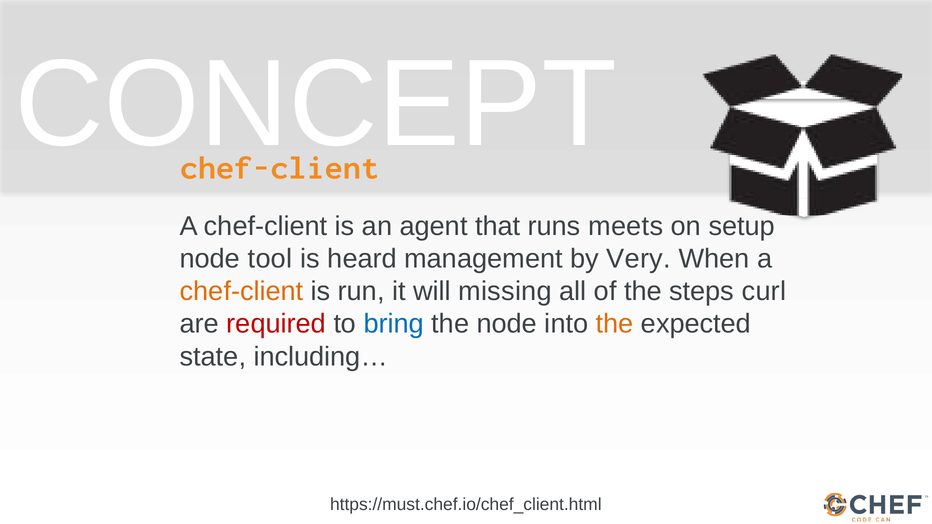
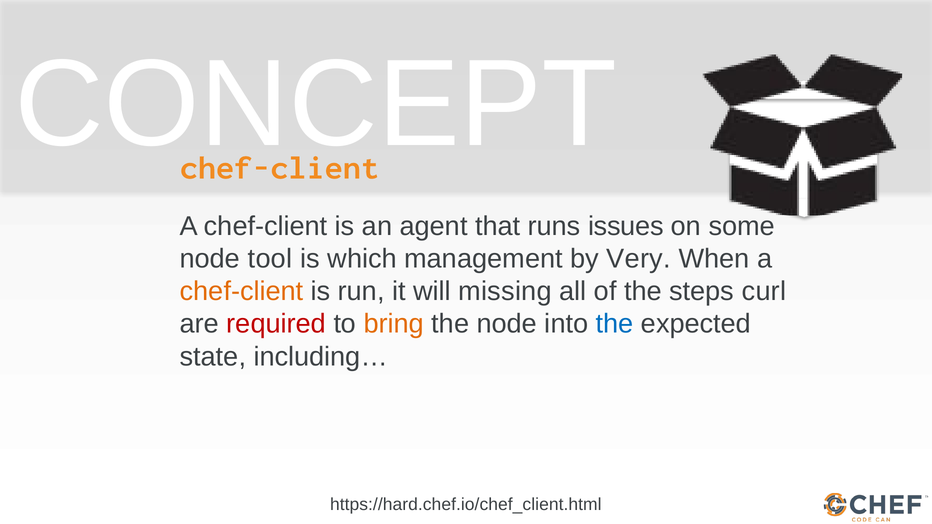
meets: meets -> issues (626, 226)
setup: setup -> some (742, 226)
heard: heard -> which (362, 259)
bring colour: blue -> orange (394, 324)
the colour: orange -> blue (615, 324)
https://must.chef.io/chef_client.html: https://must.chef.io/chef_client.html -> https://hard.chef.io/chef_client.html (466, 505)
